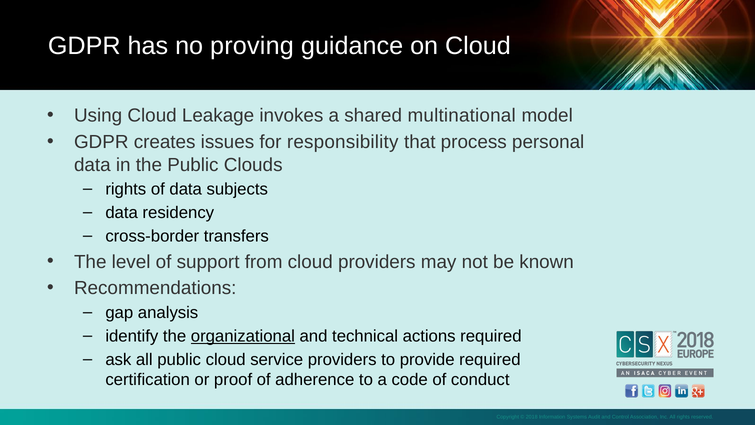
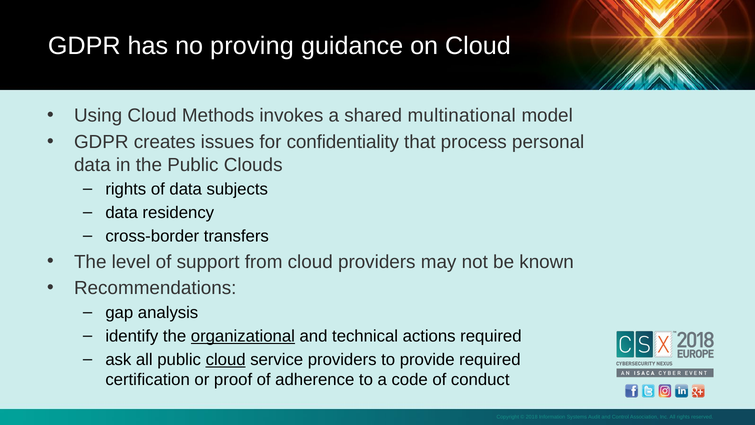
Leakage: Leakage -> Methods (218, 116)
responsibility: responsibility -> confidentiality (343, 142)
cloud underline: none -> present (226, 360)
